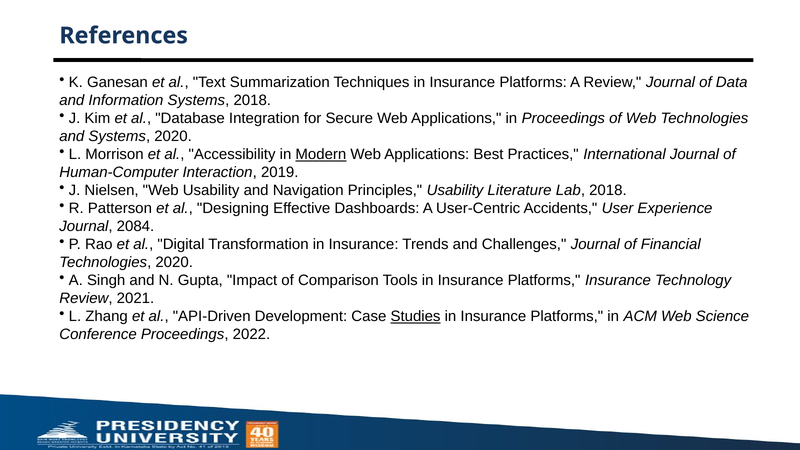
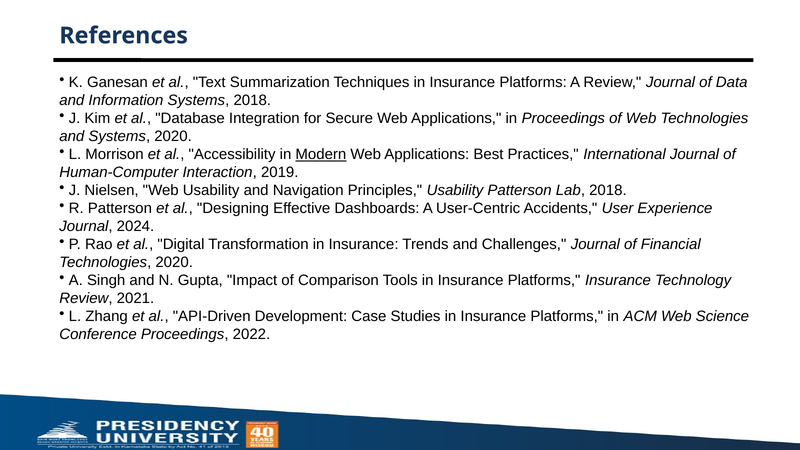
Usability Literature: Literature -> Patterson (520, 190)
2084: 2084 -> 2024 (135, 226)
Studies underline: present -> none (416, 316)
